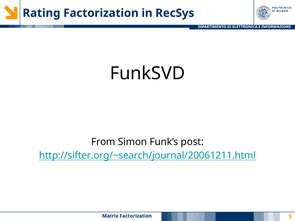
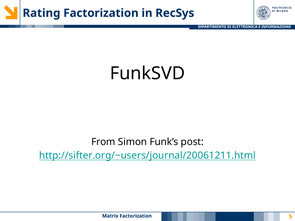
http://sifter.org/~search/journal/20061211.html: http://sifter.org/~search/journal/20061211.html -> http://sifter.org/~users/journal/20061211.html (147, 156)
